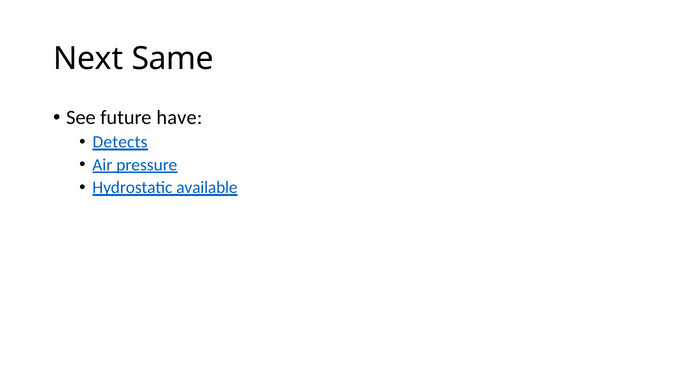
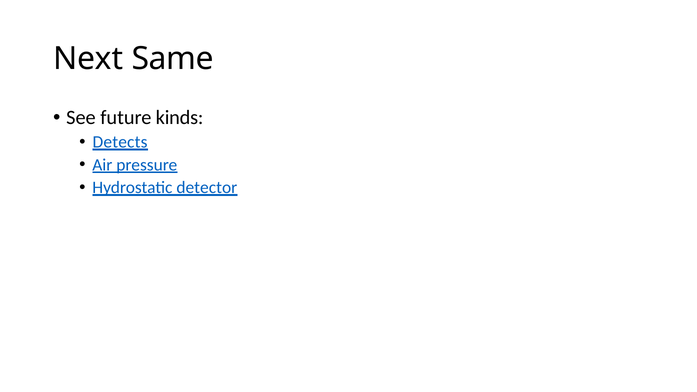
have: have -> kinds (180, 118)
available: available -> detector (207, 188)
